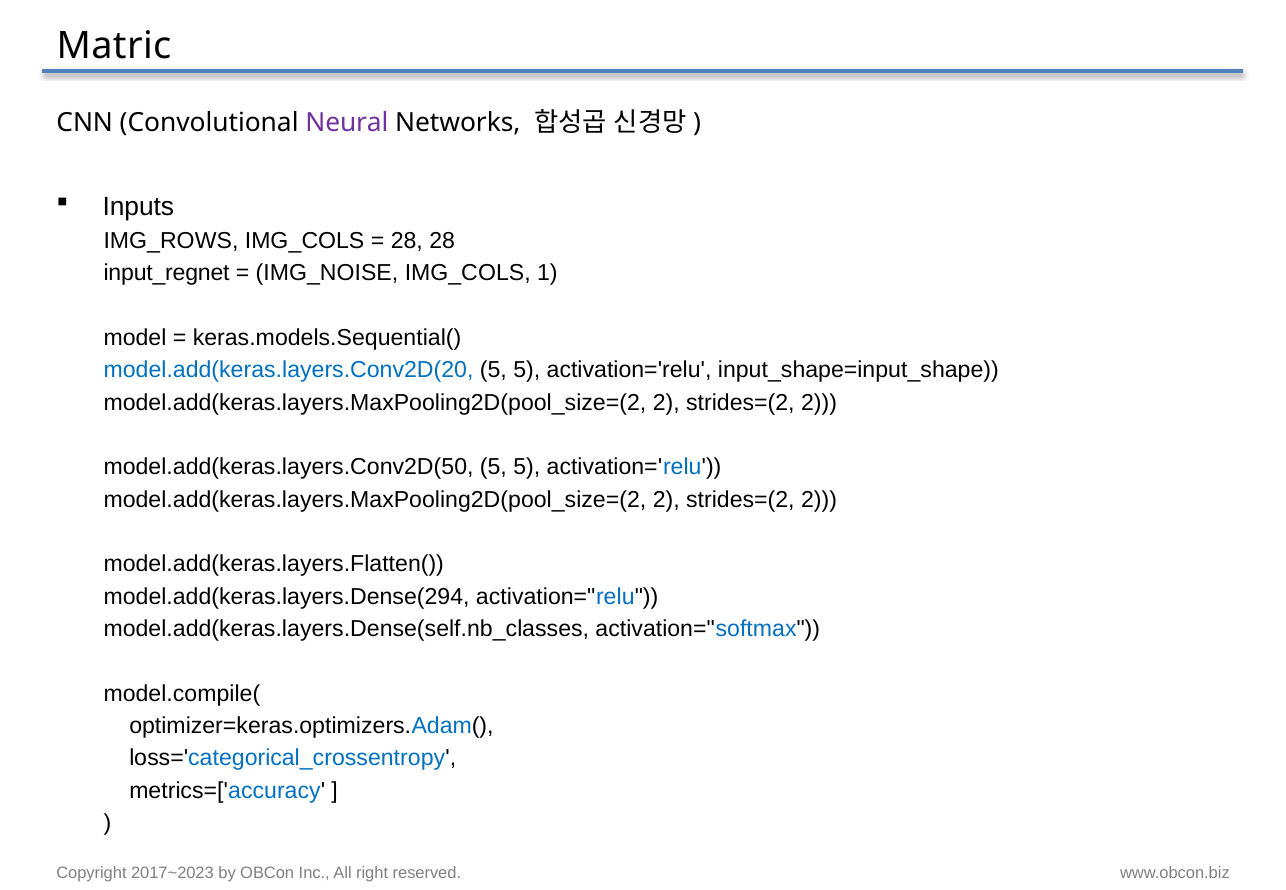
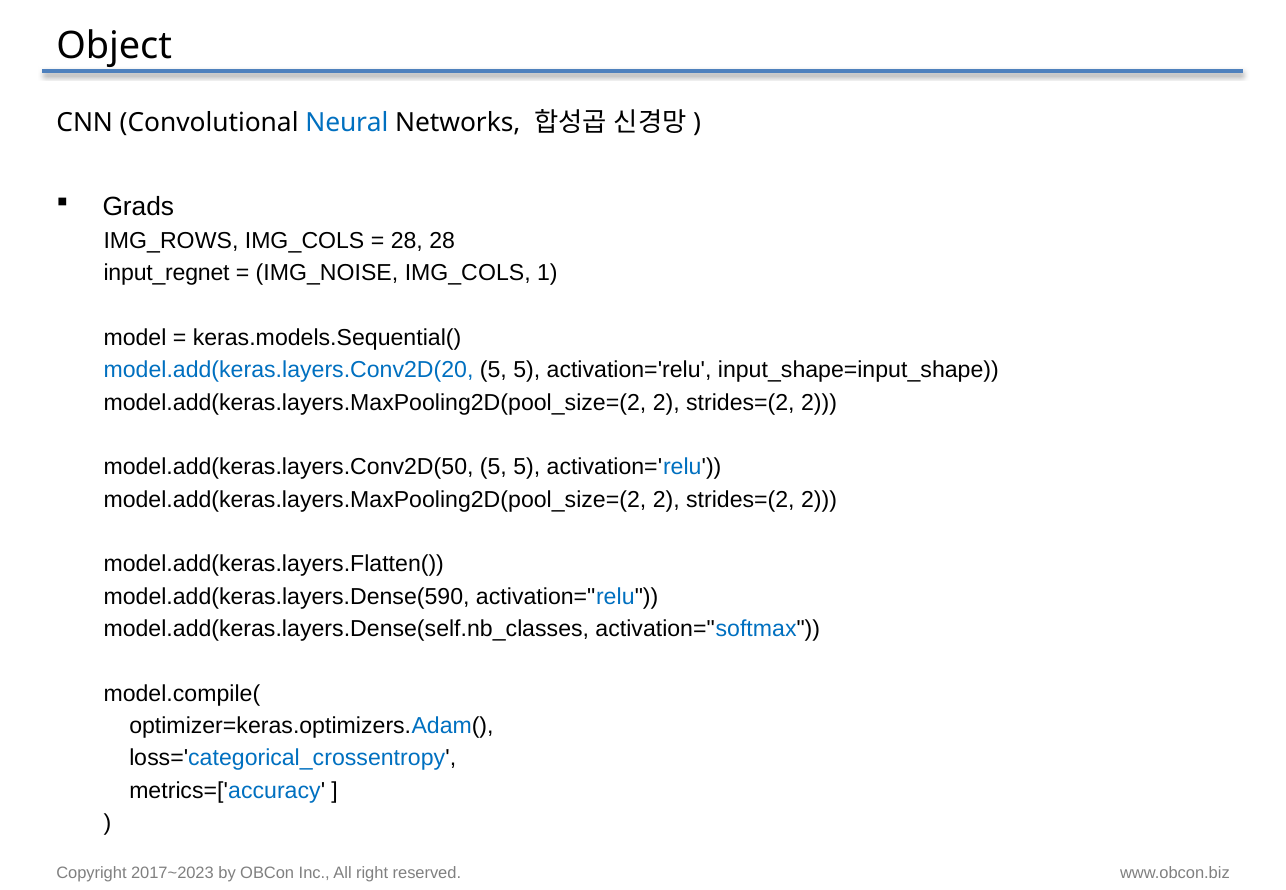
Matric: Matric -> Object (114, 46)
Neural colour: purple -> blue (347, 123)
Inputs: Inputs -> Grads (138, 207)
model.add(keras.layers.Dense(294: model.add(keras.layers.Dense(294 -> model.add(keras.layers.Dense(590 (287, 597)
